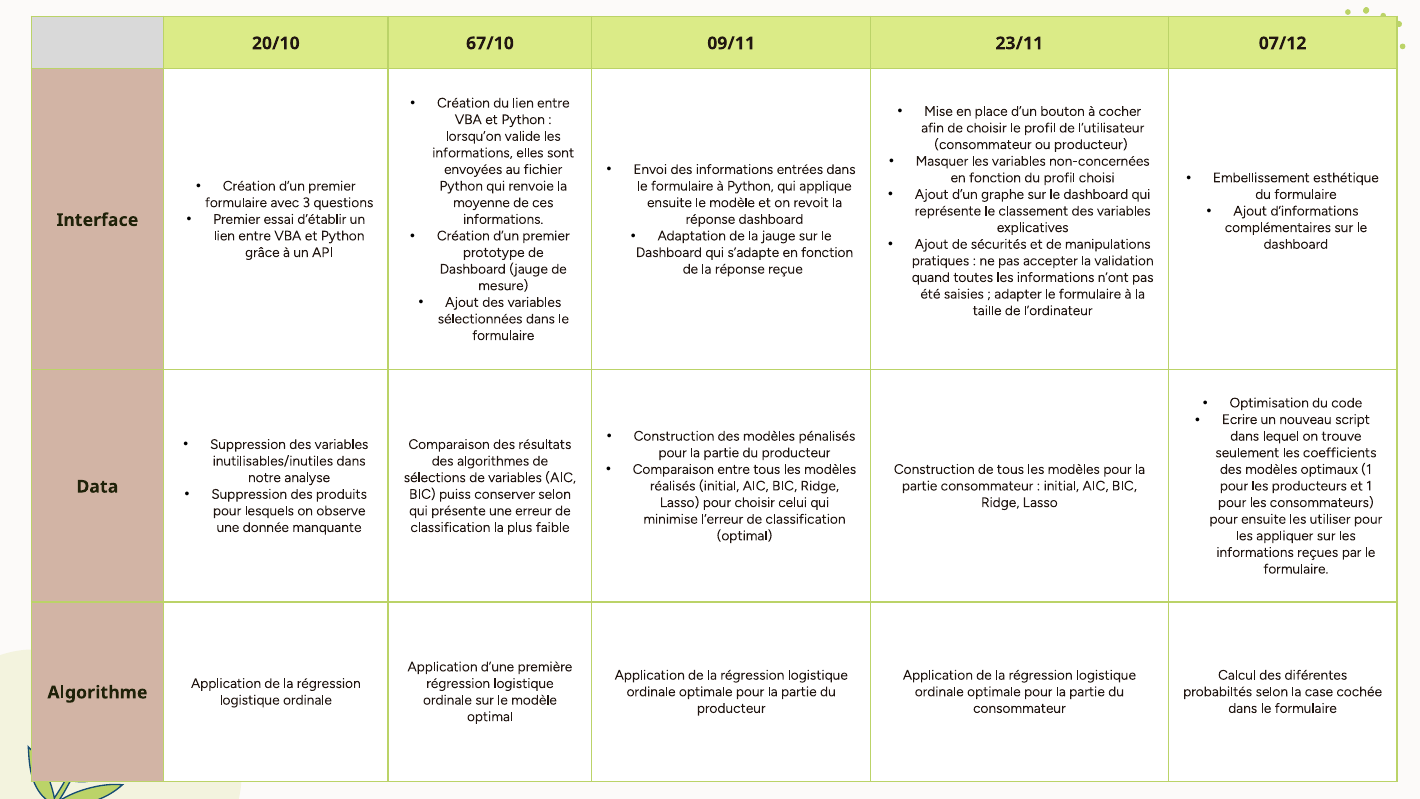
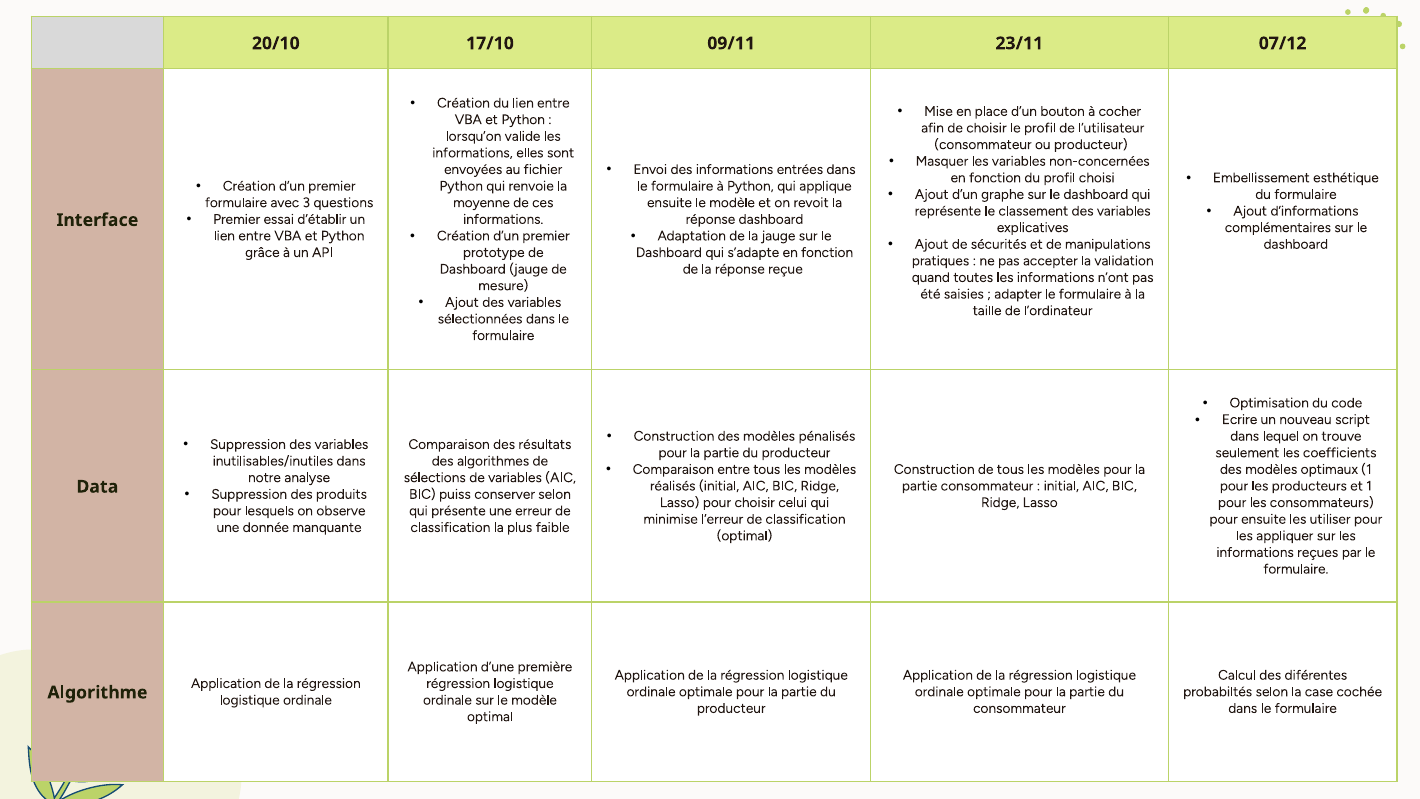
67/10: 67/10 -> 17/10 (490, 43)
